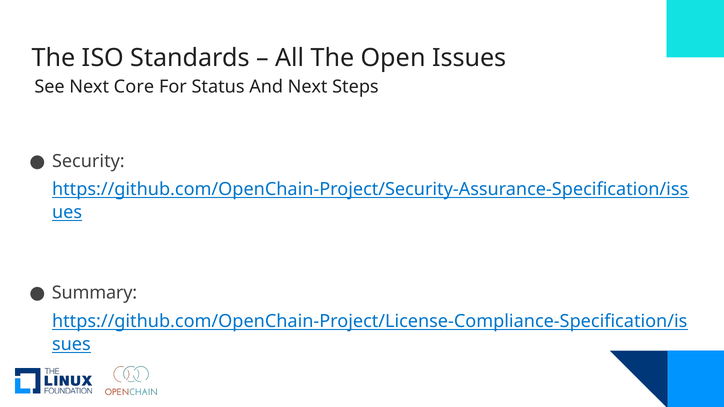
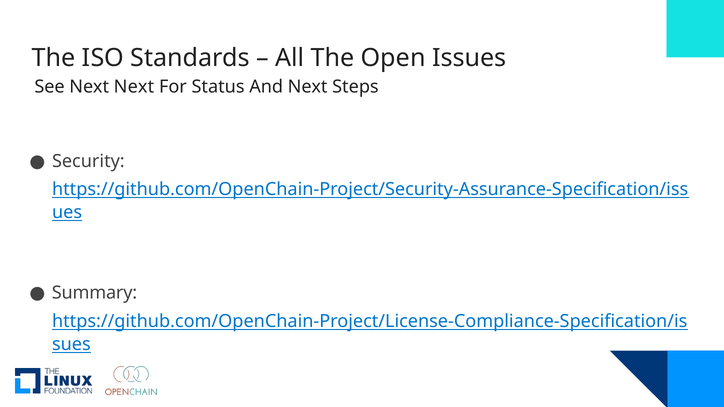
Next Core: Core -> Next (134, 87)
